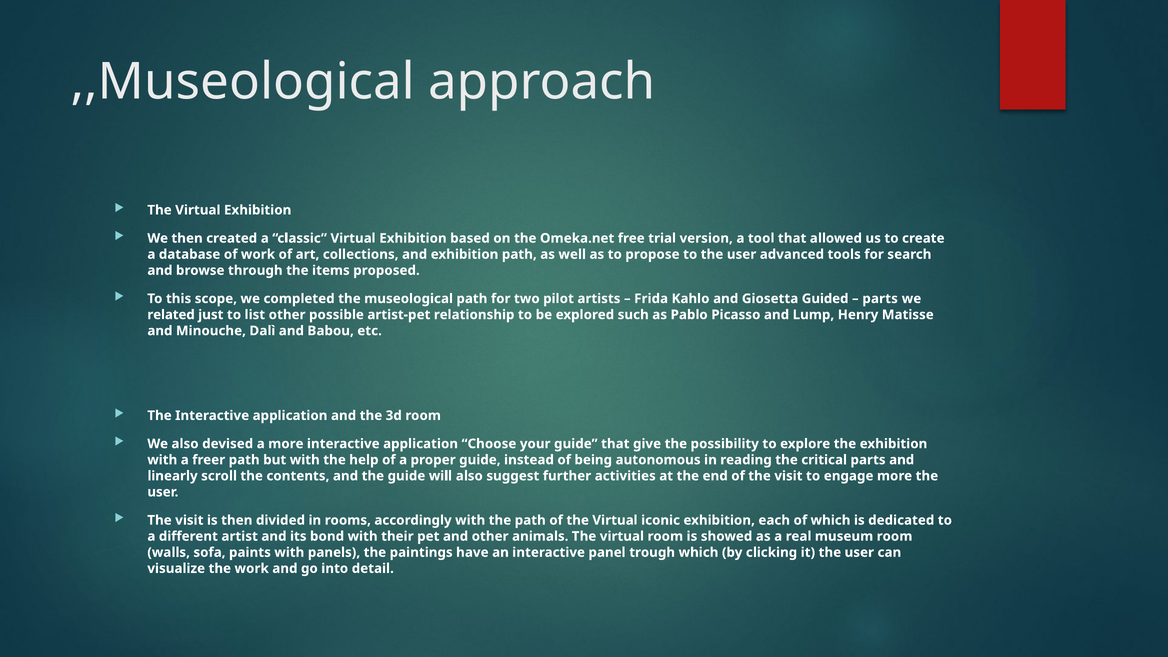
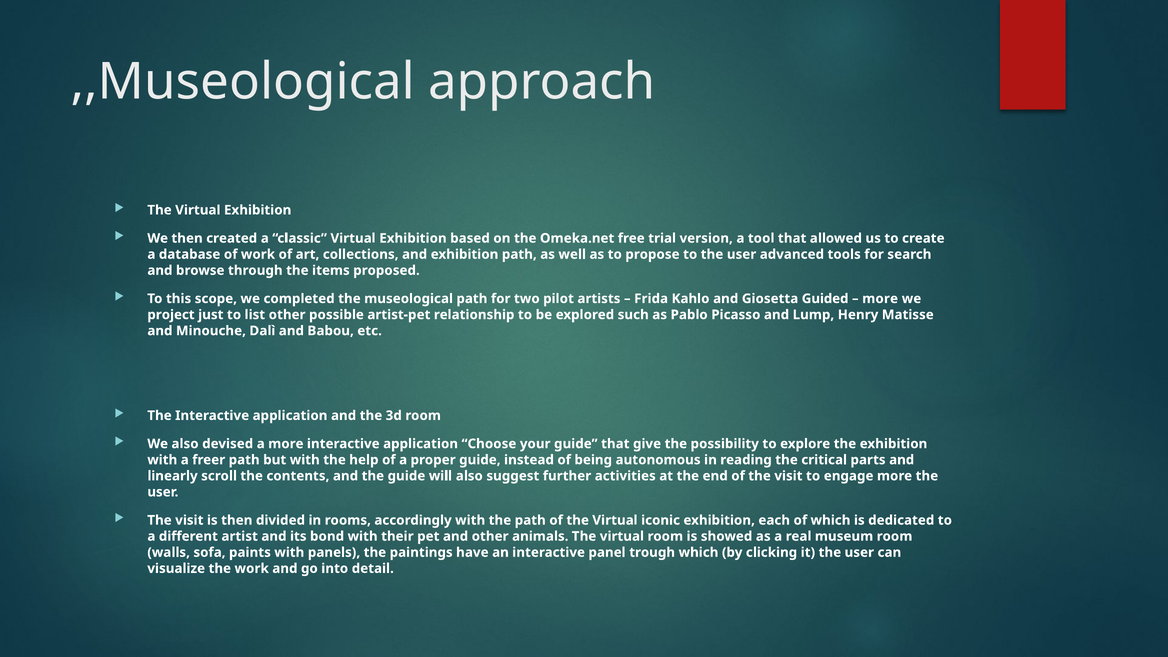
parts: parts -> more (880, 299)
related: related -> project (171, 315)
